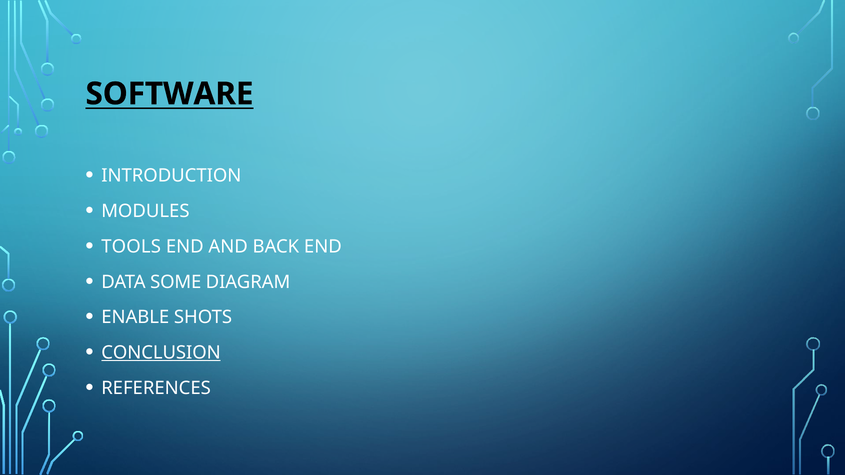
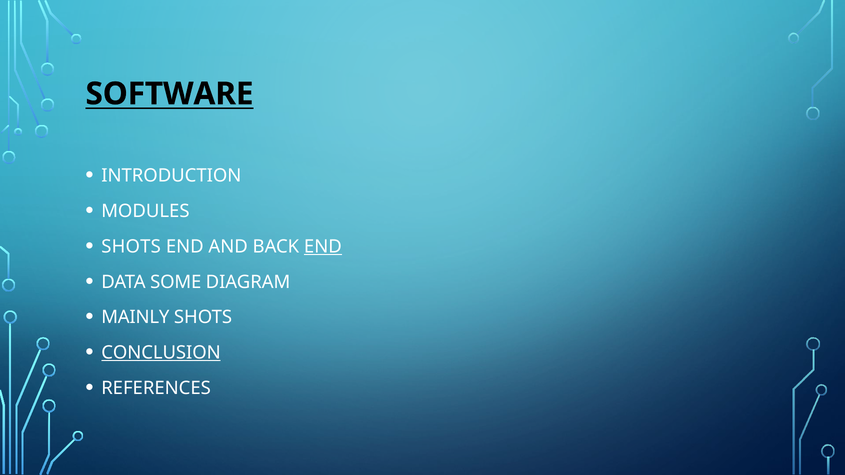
TOOLS: TOOLS -> SHOTS (131, 247)
END underline: none -> present (323, 247)
ENABLE: ENABLE -> MAINLY (135, 318)
